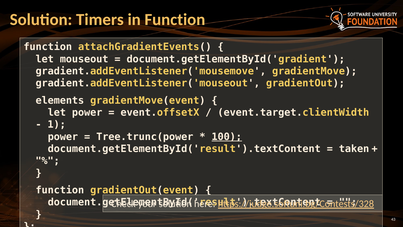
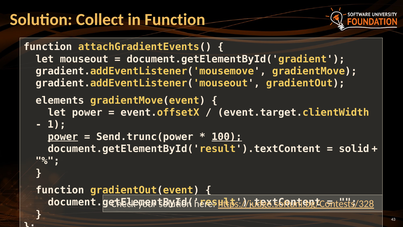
Timers: Timers -> Collect (100, 20)
power underline: none -> present (63, 137)
Tree.trunc(power: Tree.trunc(power -> Send.trunc(power (145, 137)
taken: taken -> solid (354, 149)
